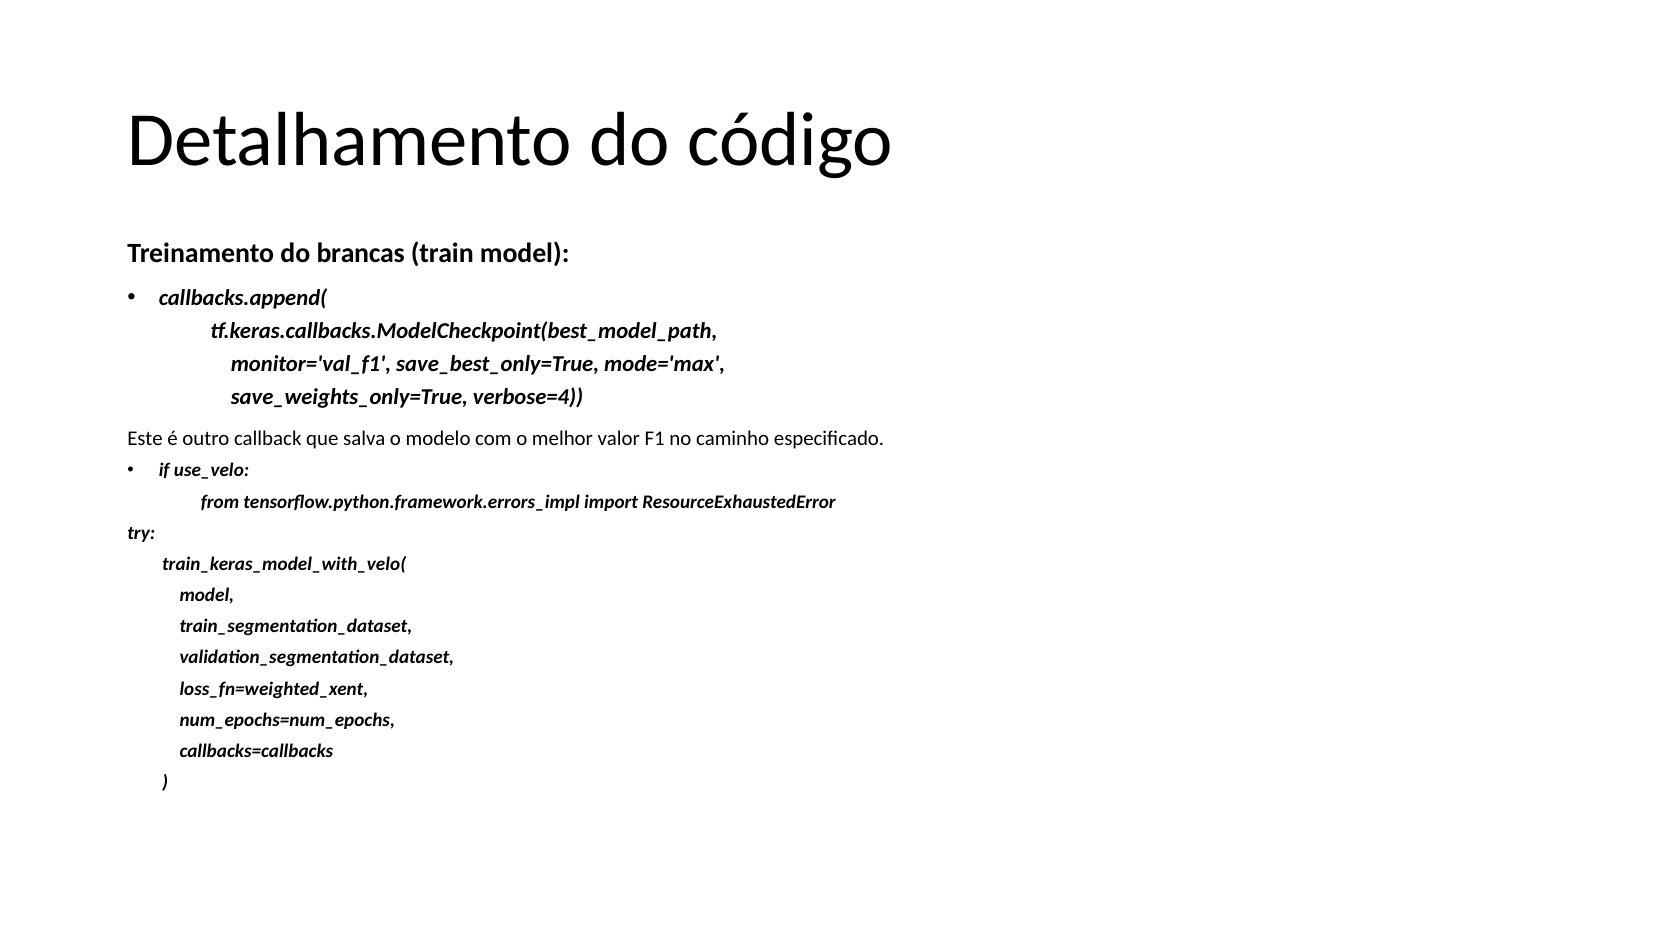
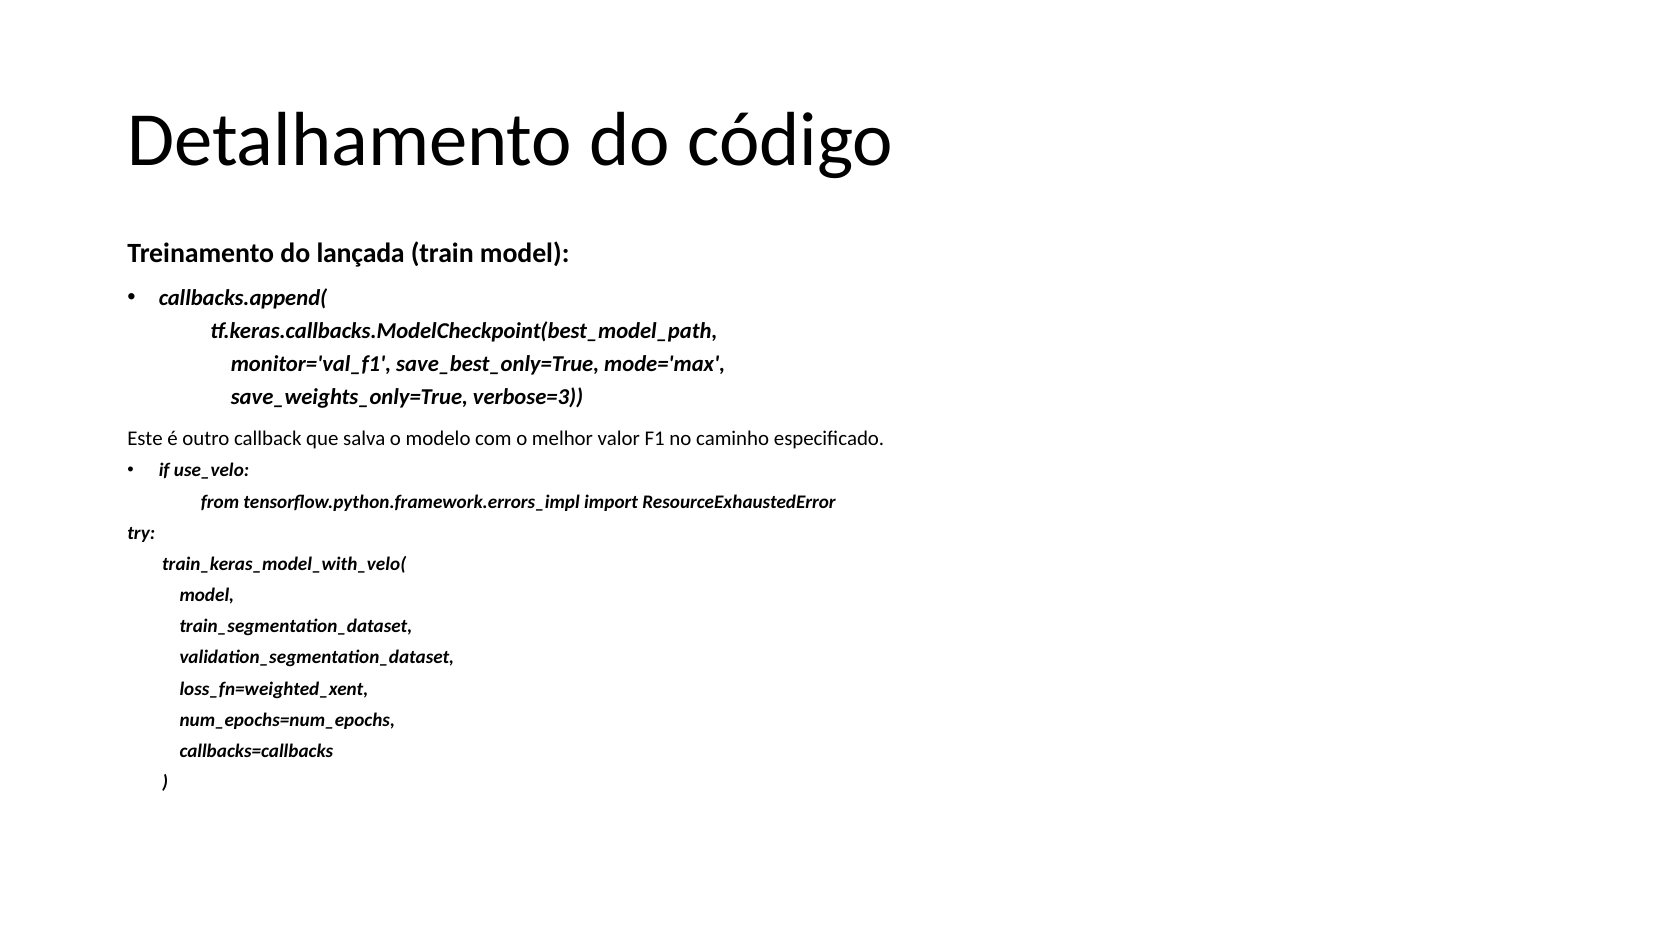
brancas: brancas -> lançada (361, 253)
verbose=4: verbose=4 -> verbose=3 (528, 397)
